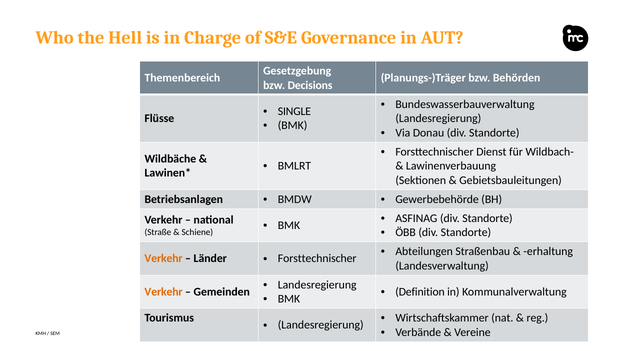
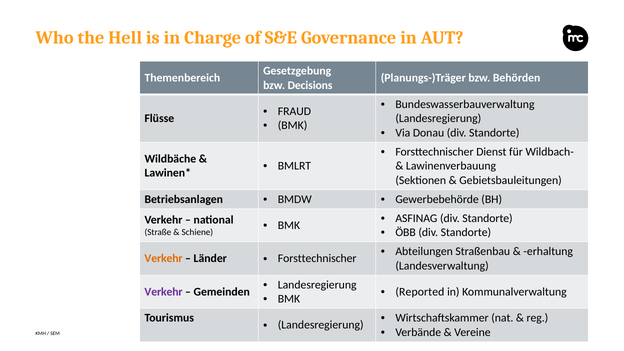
SINGLE: SINGLE -> FRAUD (294, 111)
Definition: Definition -> Reported (420, 292)
Verkehr colour: orange -> purple (164, 292)
